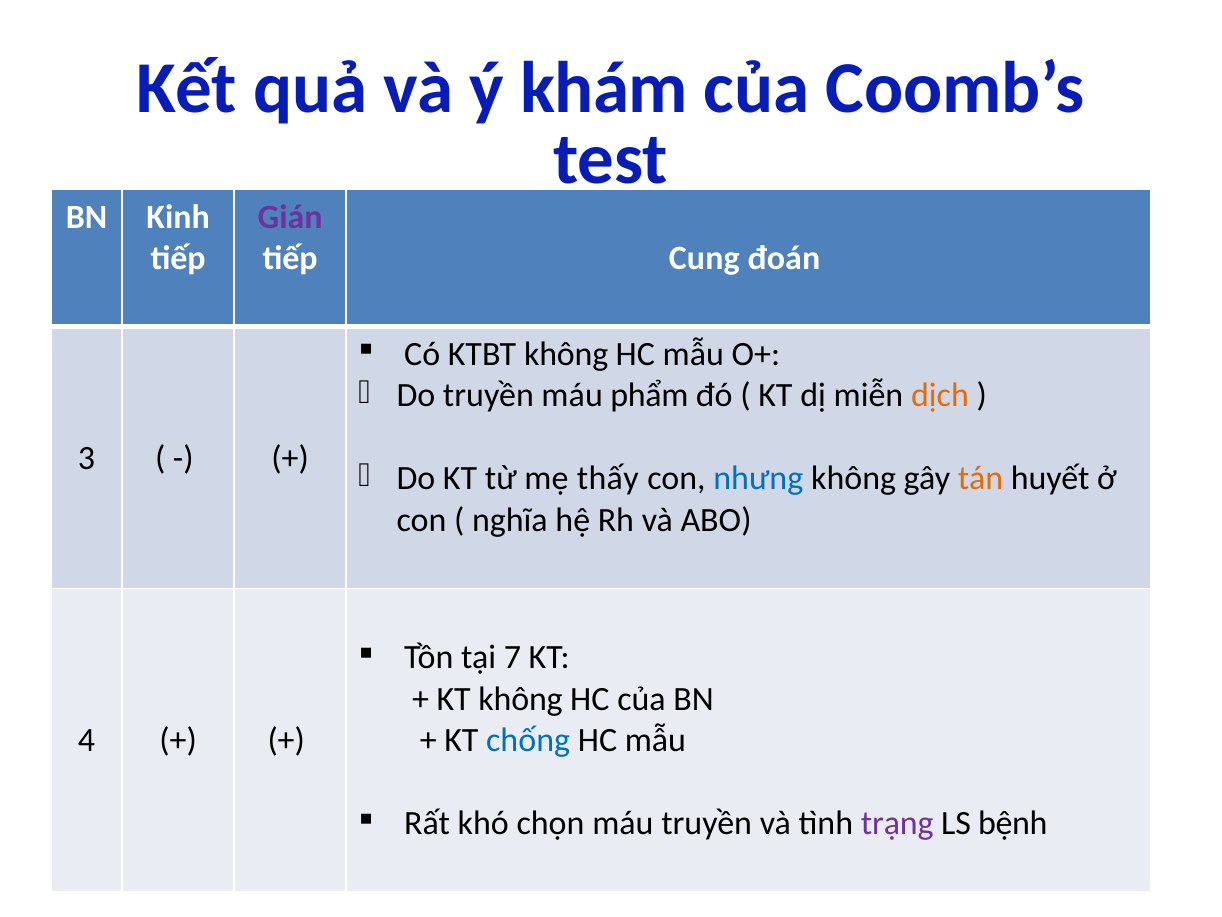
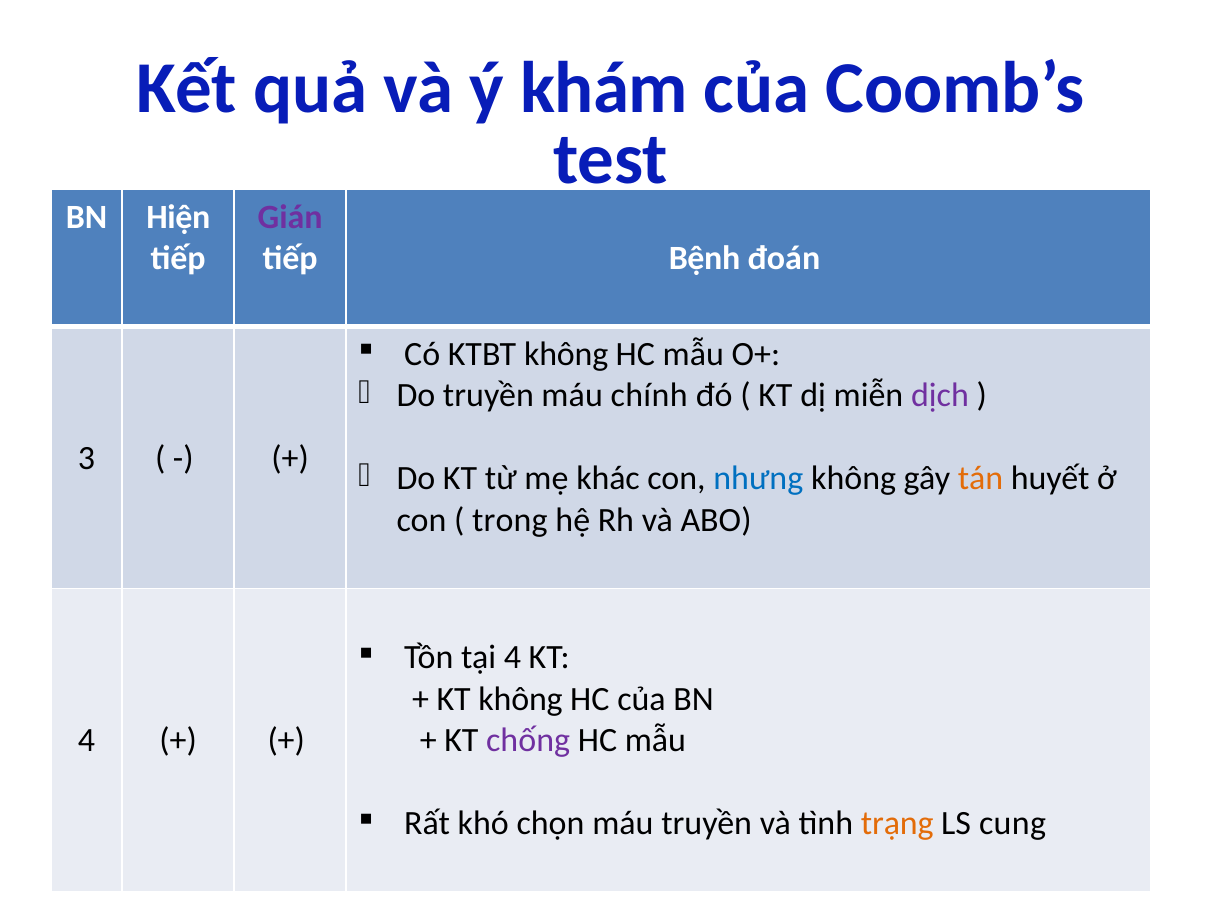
Kinh: Kinh -> Hiện (178, 217)
Cung: Cung -> Bệnh (705, 258)
phẩm: phẩm -> chính (649, 395)
dịch colour: orange -> purple (940, 395)
thấy: thấy -> khác (608, 478)
nghĩa: nghĩa -> trong (510, 520)
tại 7: 7 -> 4 (512, 657)
chống colour: blue -> purple (528, 740)
trạng colour: purple -> orange (897, 823)
bệnh: bệnh -> cung (1013, 823)
